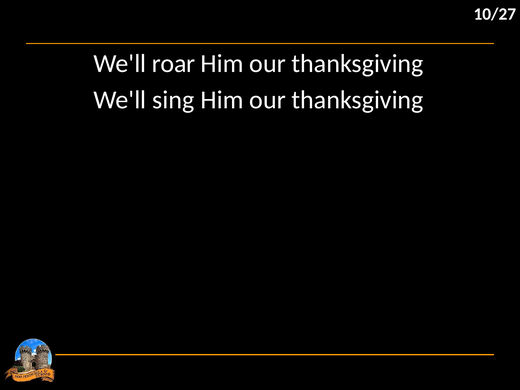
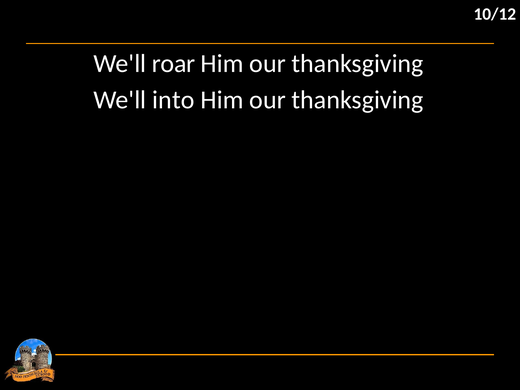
10/27: 10/27 -> 10/12 (495, 14)
sing: sing -> into (173, 100)
